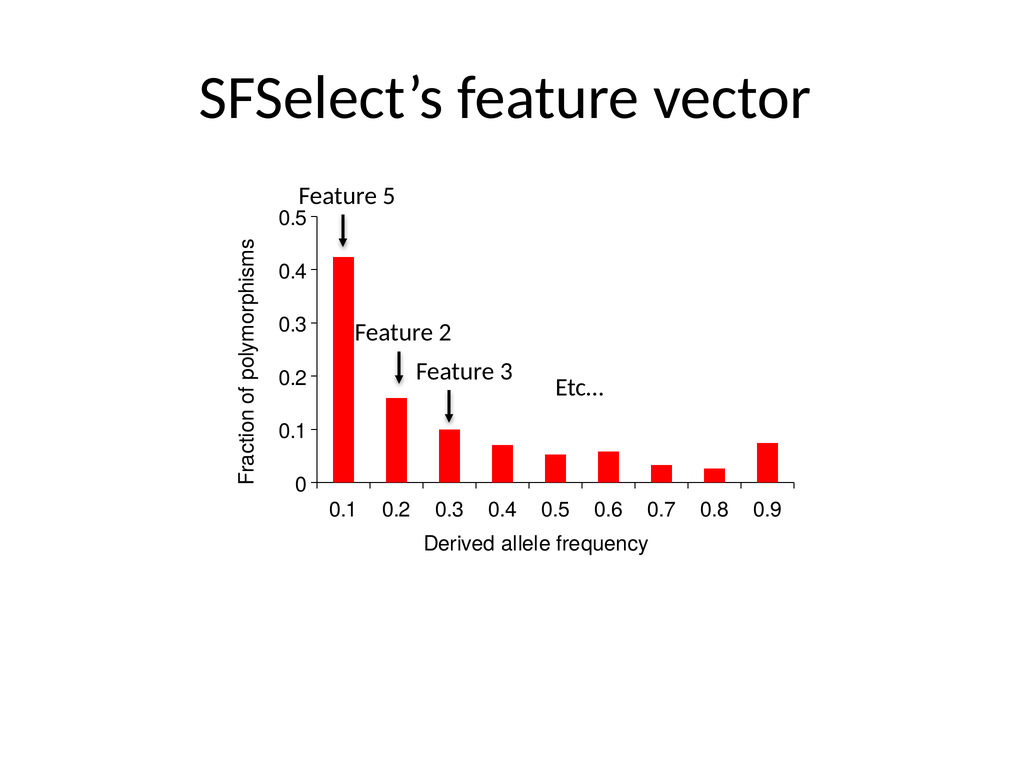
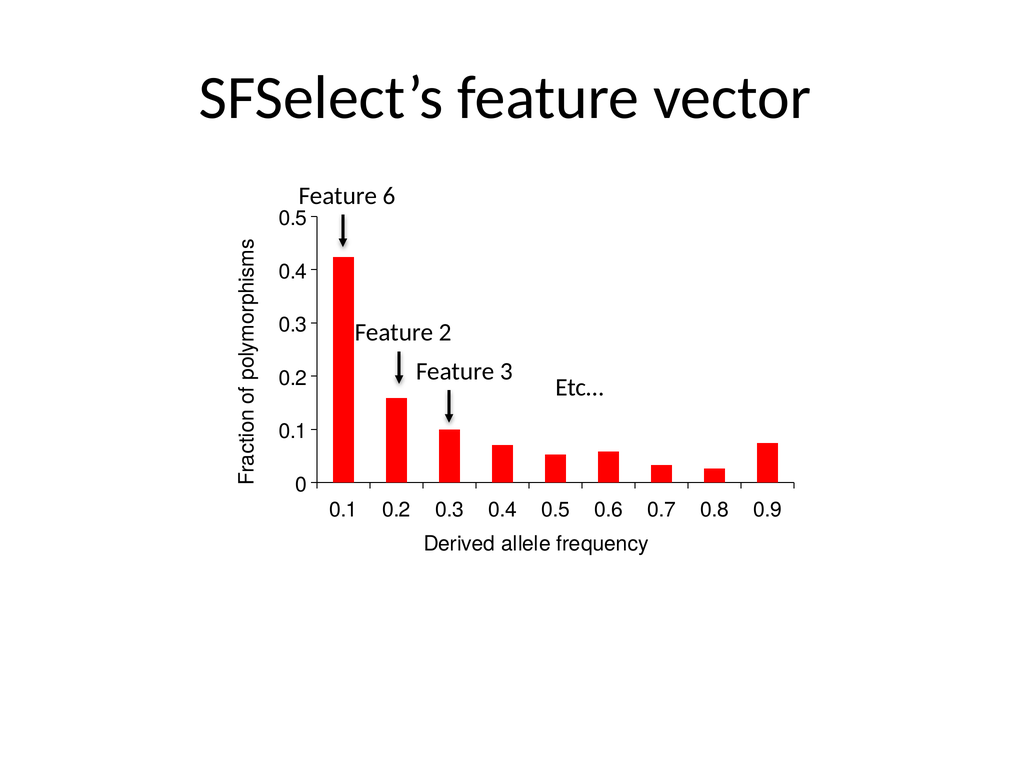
5: 5 -> 6 (389, 196)
